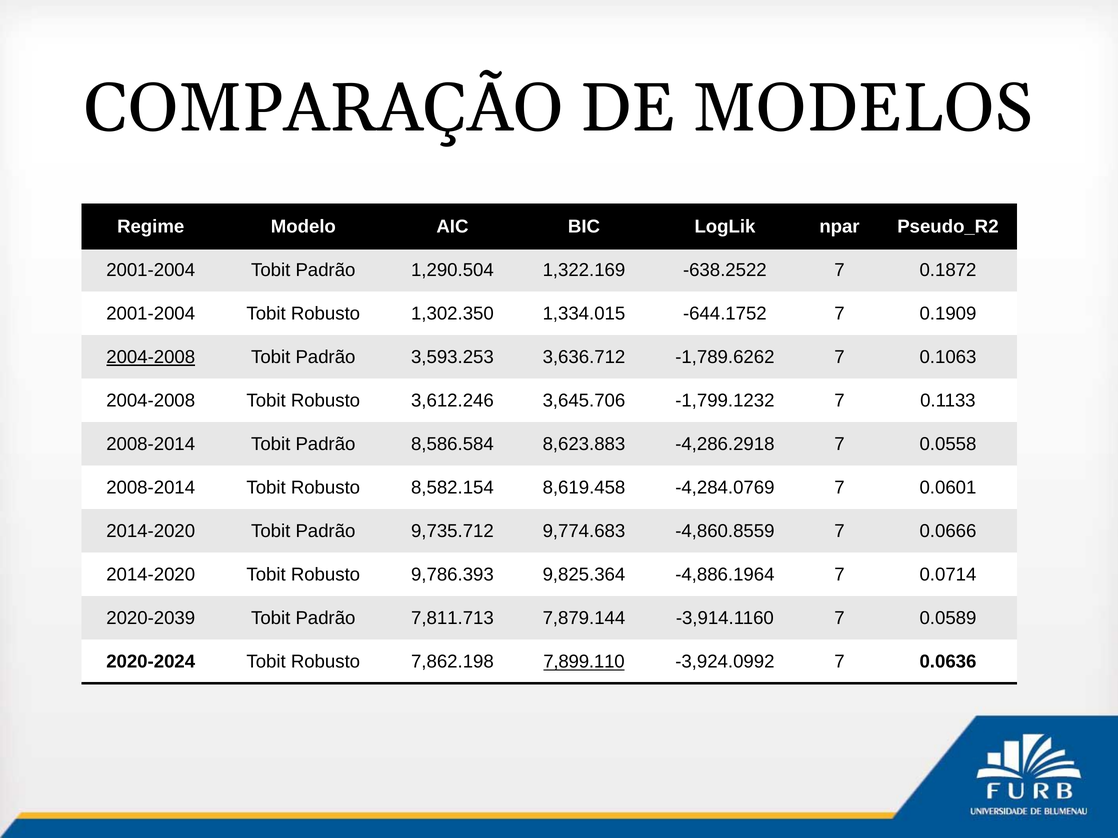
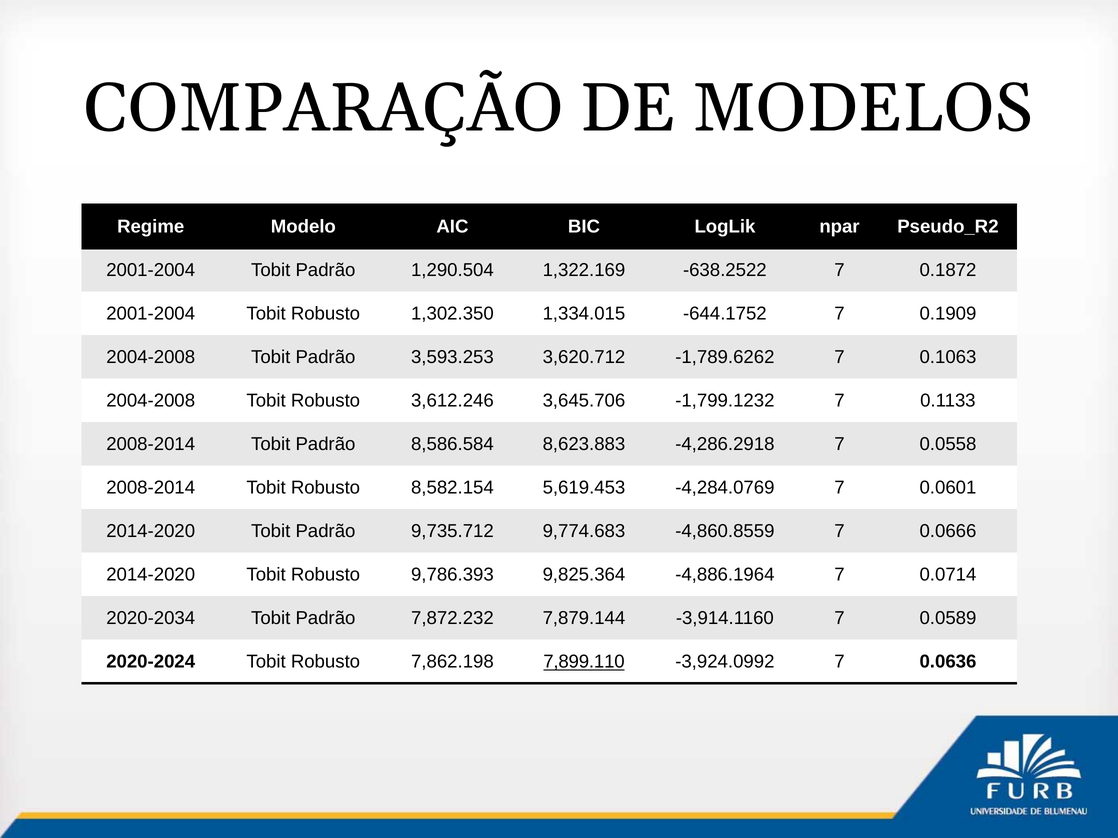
2004-2008 underline: present -> none (151, 358)
3,636.712: 3,636.712 -> 3,620.712 (584, 358)
8,619.458: 8,619.458 -> 5,619.453 (584, 488)
2020-2039: 2020-2039 -> 2020-2034 (151, 619)
7,811.713: 7,811.713 -> 7,872.232 (452, 619)
